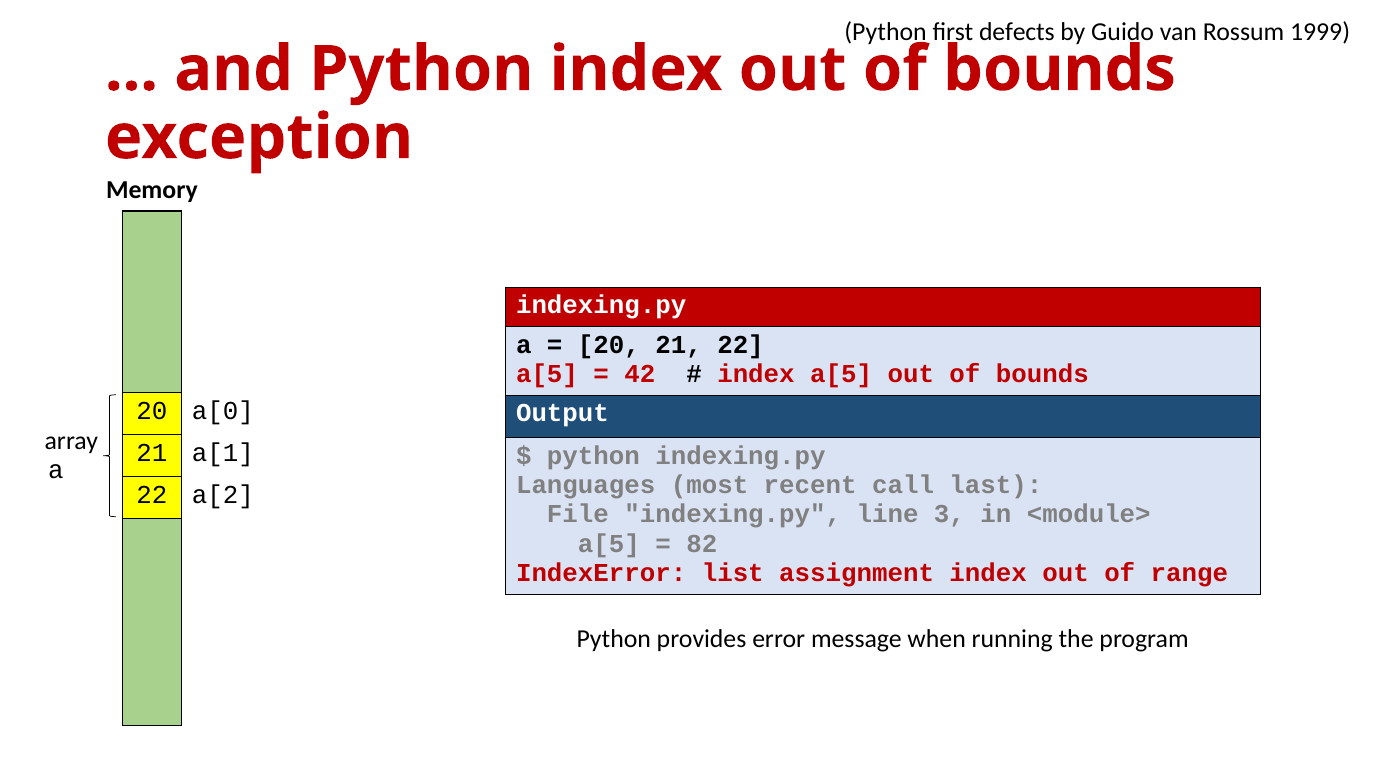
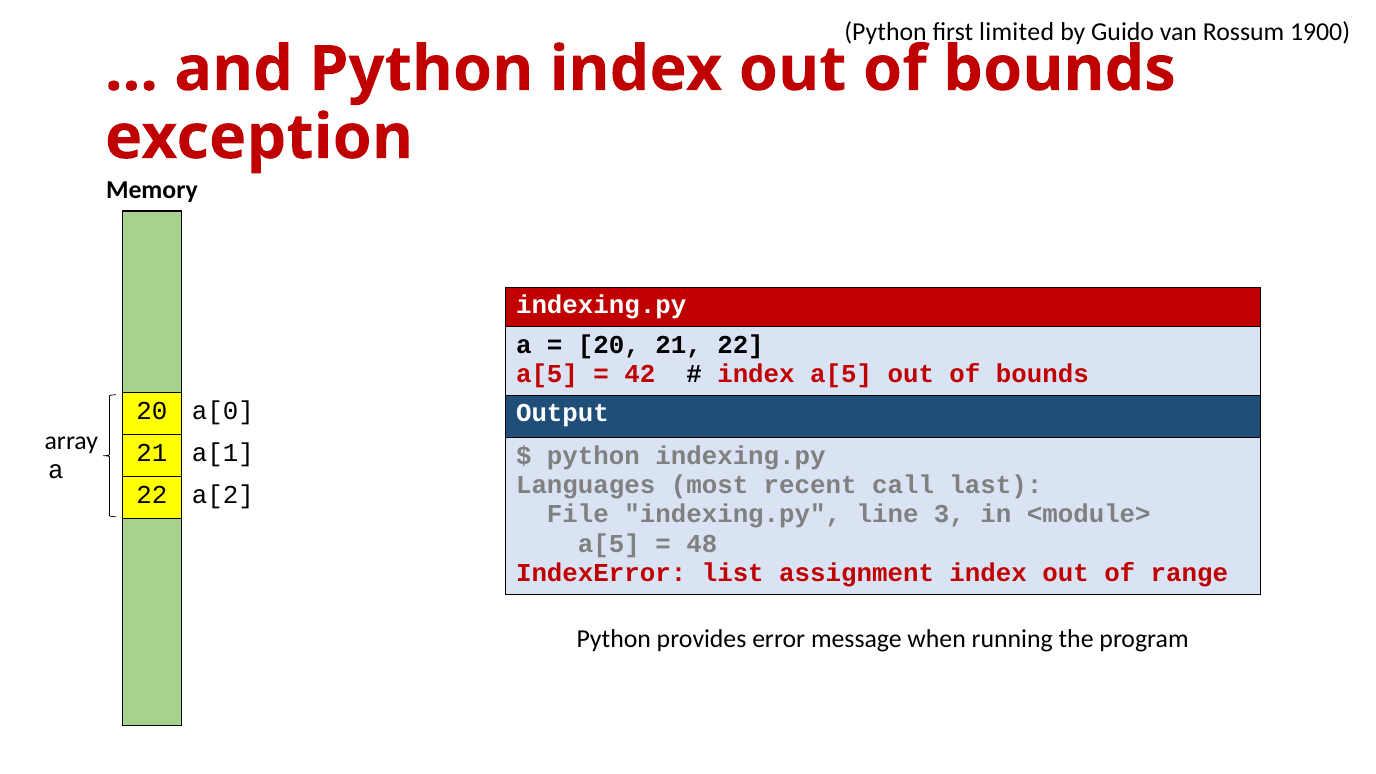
defects: defects -> limited (1017, 32)
1999: 1999 -> 1900 (1320, 32)
82: 82 -> 48 (702, 544)
